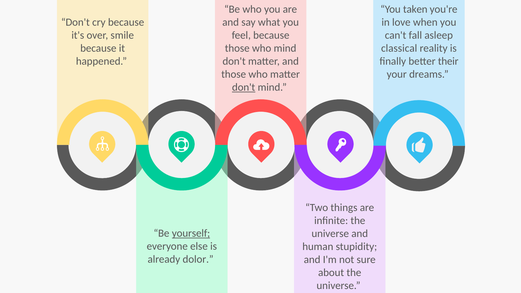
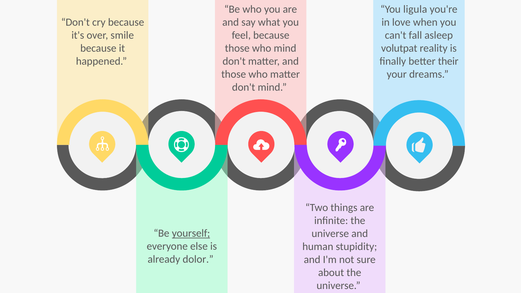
taken: taken -> ligula (415, 9)
classical: classical -> volutpat (399, 48)
don't underline: present -> none (244, 87)
